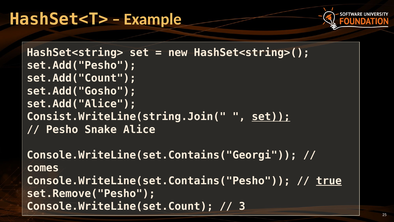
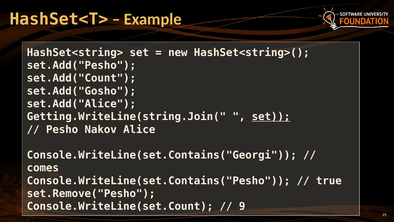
Consist.WriteLine(string.Join(: Consist.WriteLine(string.Join( -> Getting.WriteLine(string.Join( (126, 117)
Snake: Snake -> Nakov (101, 129)
true underline: present -> none (329, 181)
3: 3 -> 9 (242, 206)
